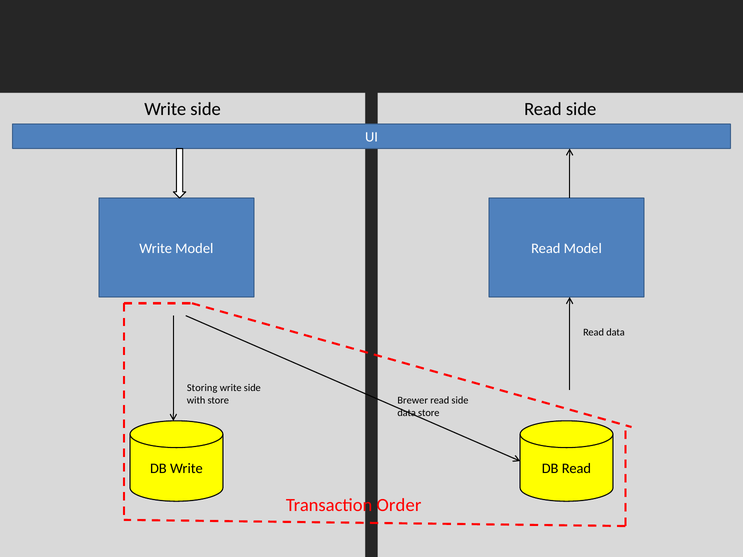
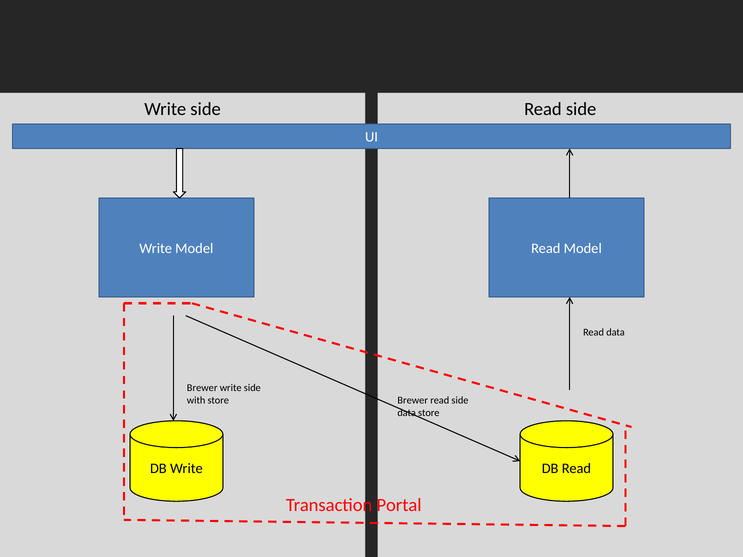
Storing: Storing -> Brewer (202, 388)
Order: Order -> Portal (399, 505)
